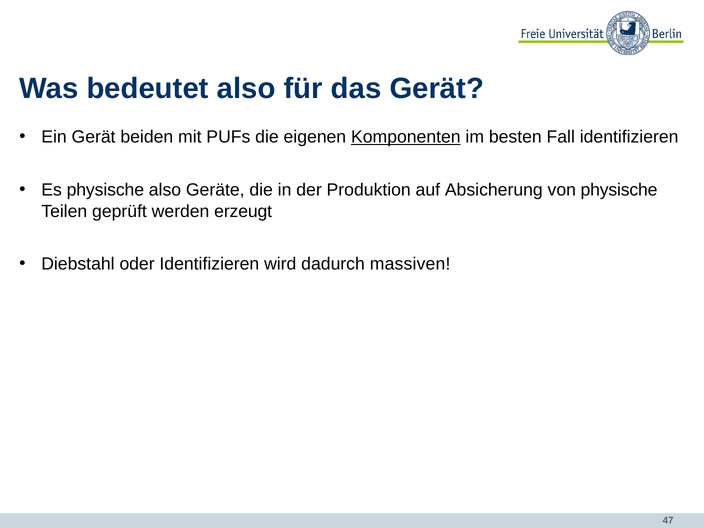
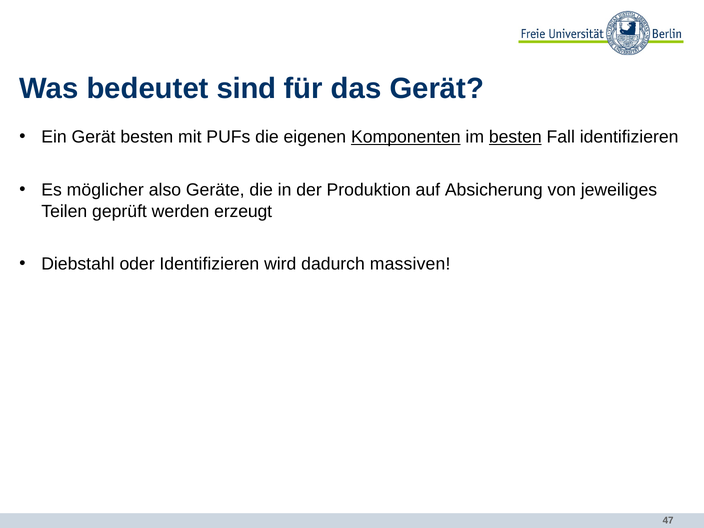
bedeutet also: also -> sind (246, 89)
Gerät beiden: beiden -> besten (147, 137)
besten underline: none -> present (515, 137)
Es physische: physische -> möglicher (105, 190)
von physische: physische -> jeweiliges (619, 190)
